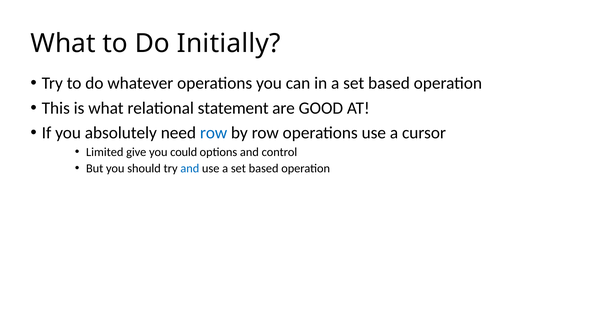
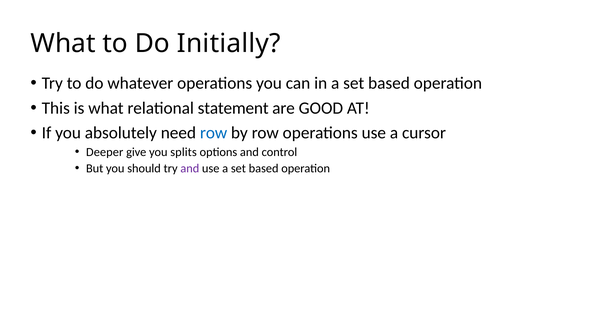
Limited: Limited -> Deeper (105, 152)
could: could -> splits (184, 152)
and colour: blue -> purple (190, 168)
